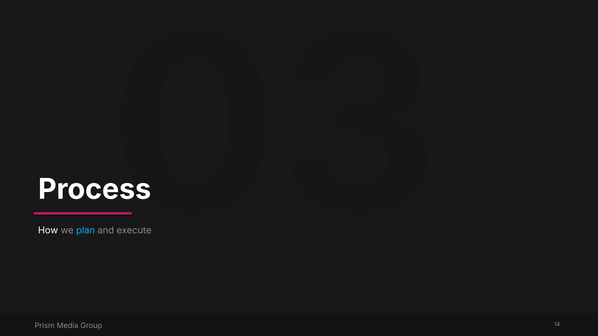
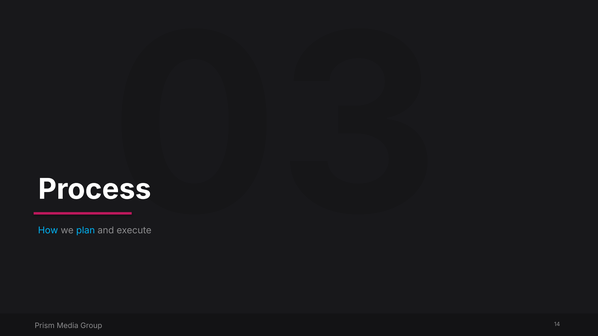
How colour: white -> light blue (48, 231)
